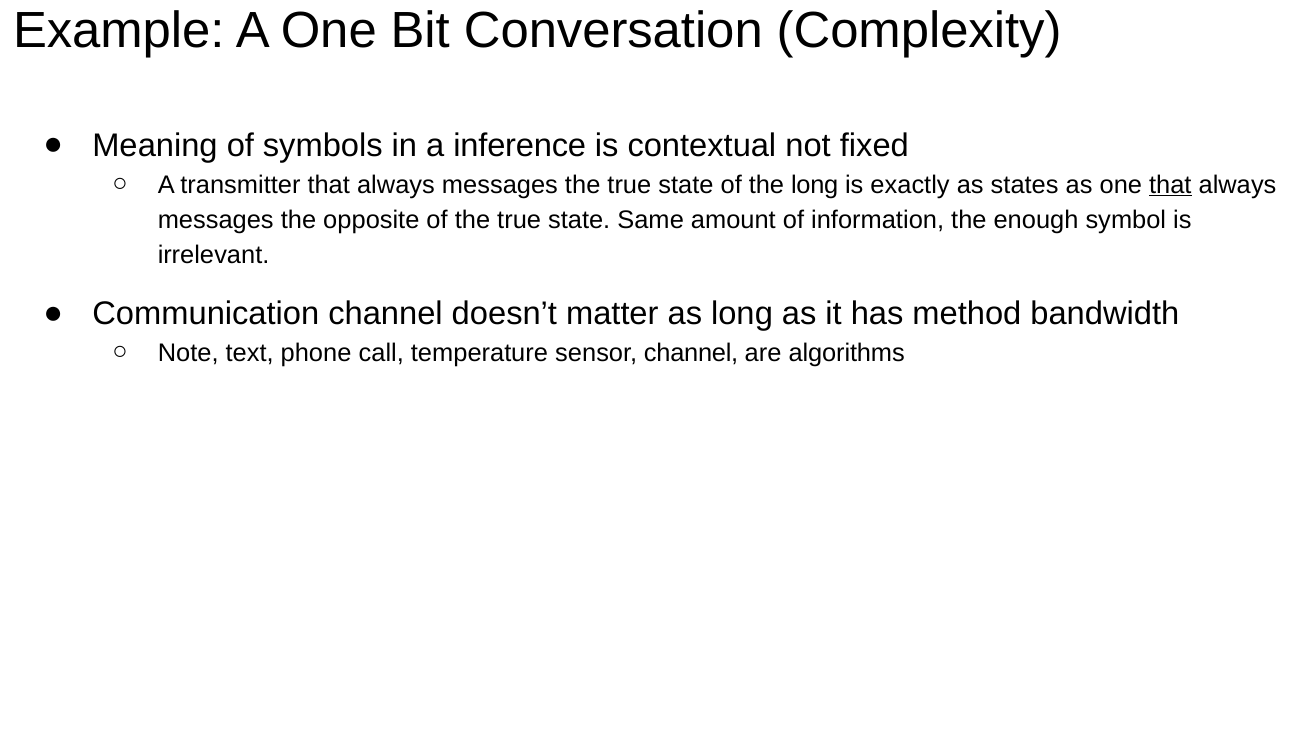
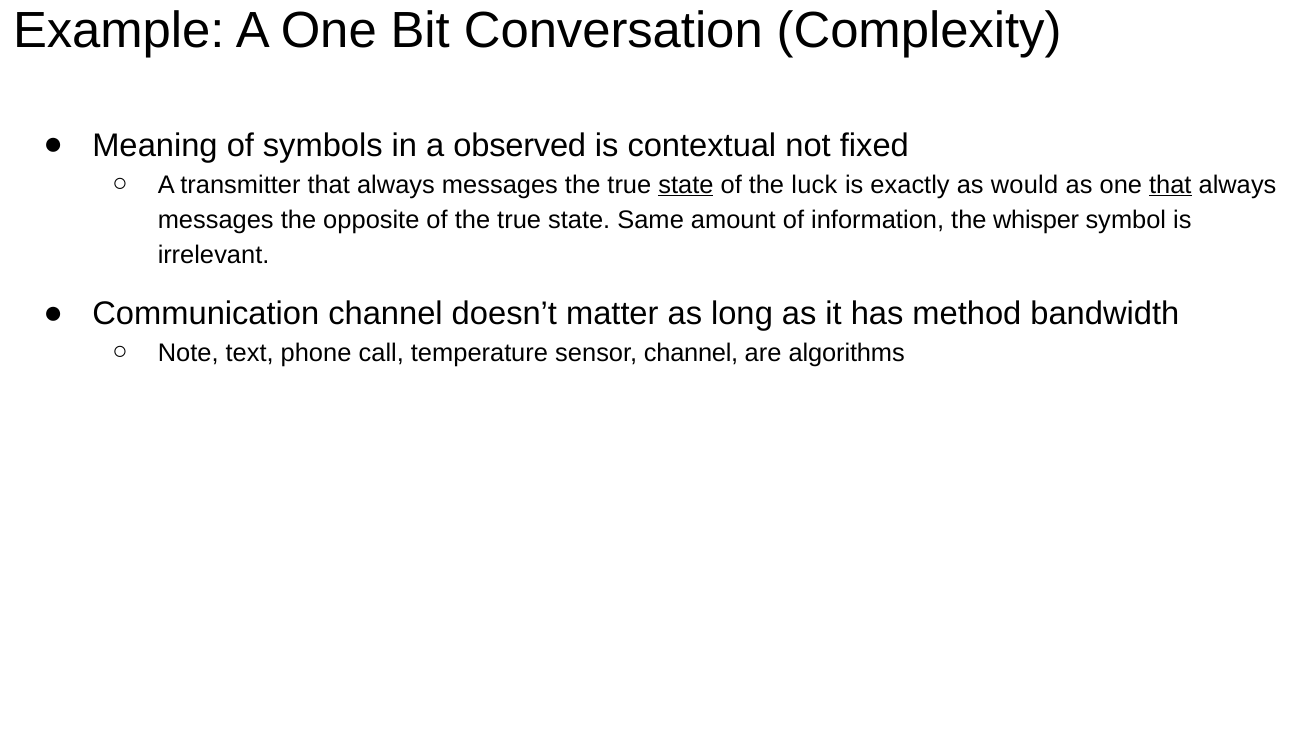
inference: inference -> observed (520, 146)
state underline: none -> present (686, 185)
the long: long -> luck (814, 185)
states: states -> would (1025, 185)
enough: enough -> whisper (1036, 220)
